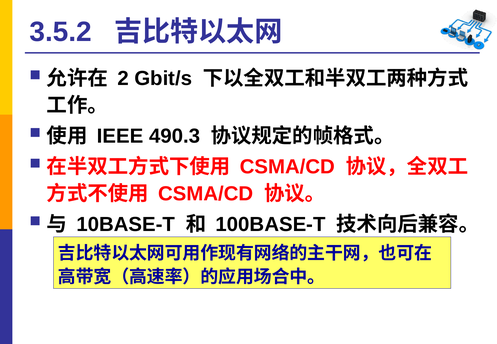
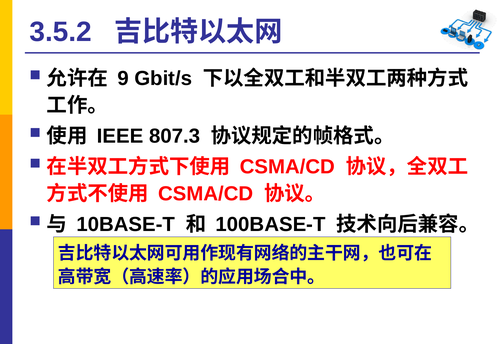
2: 2 -> 9 (123, 78)
490.3: 490.3 -> 807.3 (175, 136)
